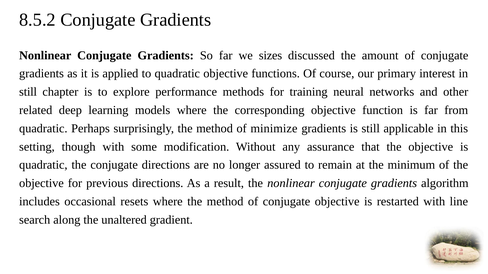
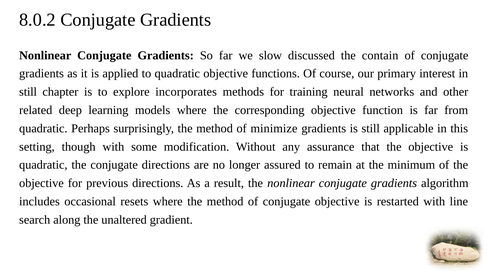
8.5.2: 8.5.2 -> 8.0.2 (37, 20)
sizes: sizes -> slow (270, 55)
amount: amount -> contain (380, 55)
performance: performance -> incorporates (186, 92)
